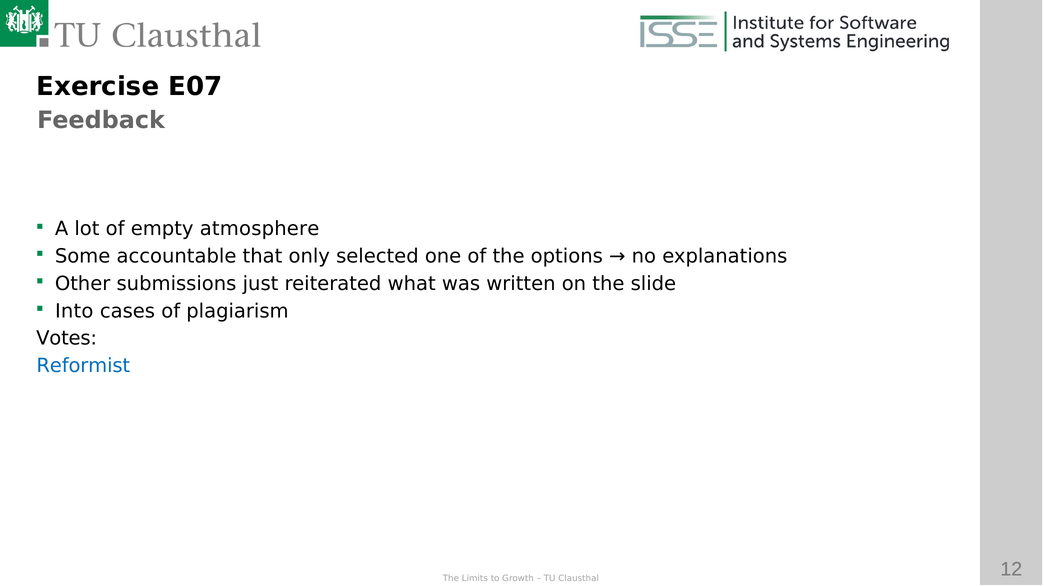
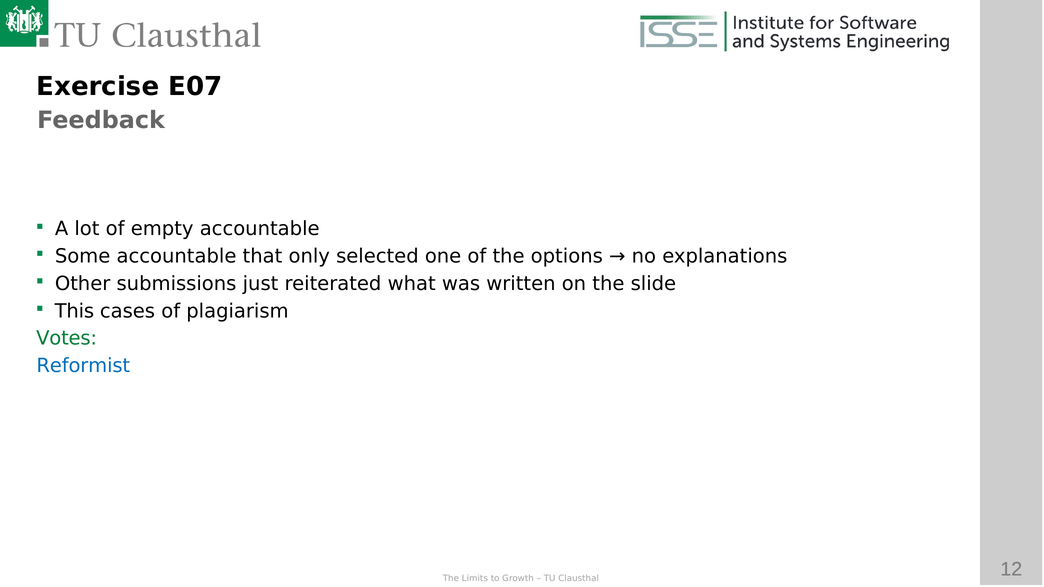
empty atmosphere: atmosphere -> accountable (260, 229)
Into: Into -> This (74, 311)
Votes colour: black -> green (67, 339)
